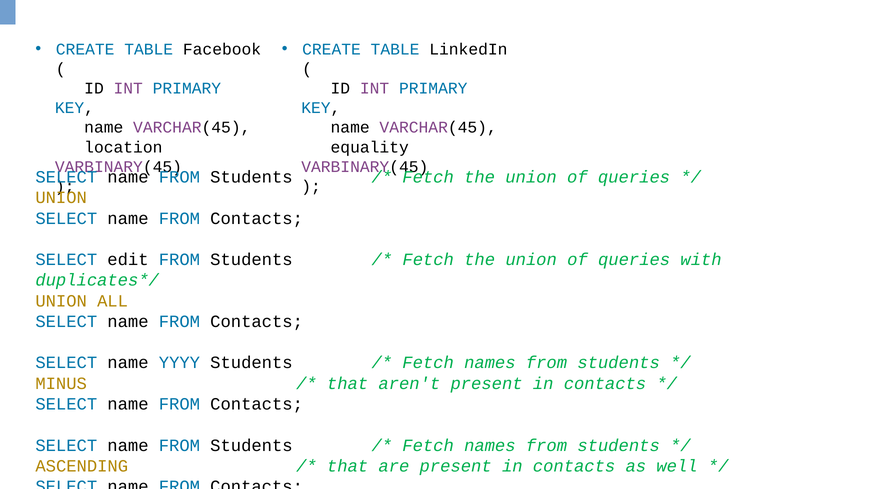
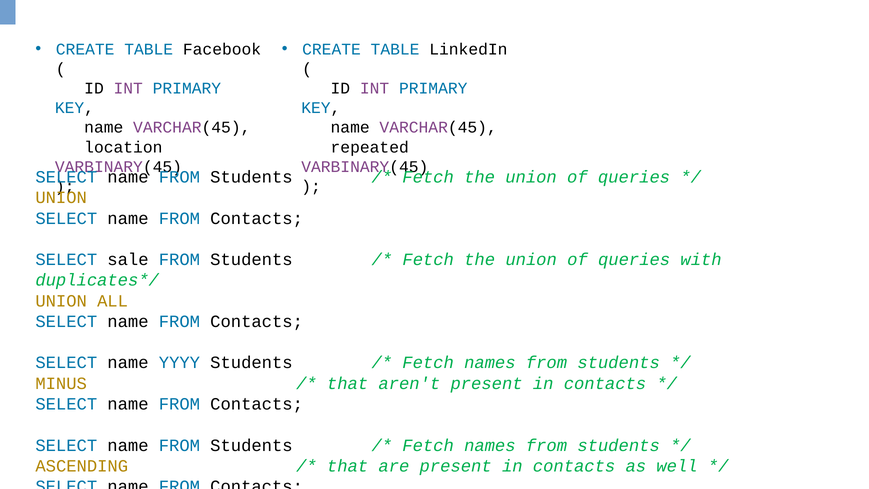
equality: equality -> repeated (370, 147)
edit: edit -> sale (128, 260)
